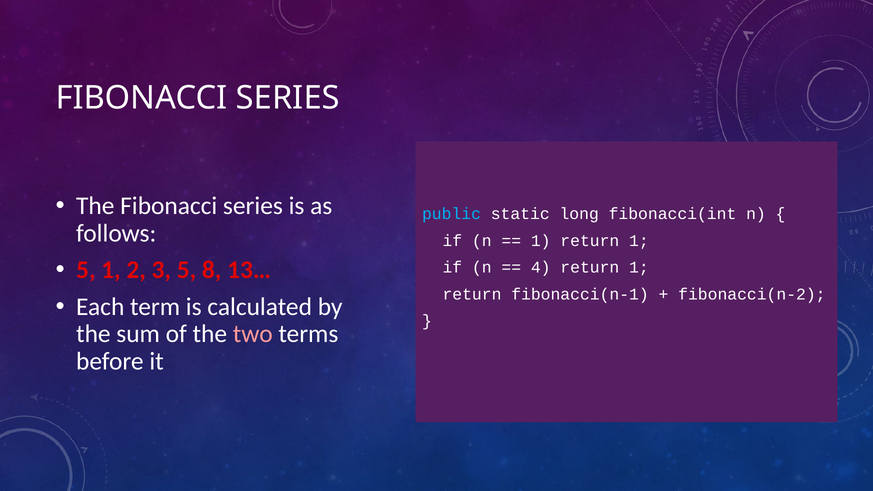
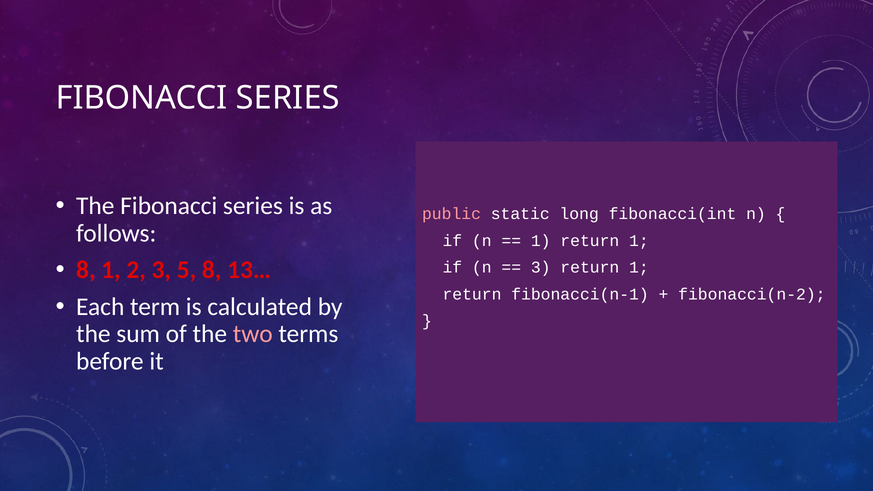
public colour: light blue -> pink (452, 214)
5: 5 -> 8 (86, 270)
4: 4 -> 3 (541, 267)
